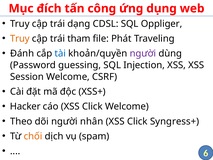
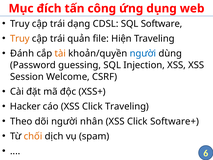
Oppliger: Oppliger -> Software (162, 24)
tham: tham -> quản (79, 39)
Phát: Phát -> Hiện (121, 39)
tài colour: blue -> orange (60, 53)
người colour: purple -> blue (143, 53)
Click Welcome: Welcome -> Traveling (127, 106)
Syngress+: Syngress+ -> Software+ (175, 121)
